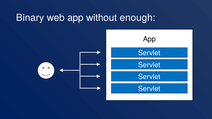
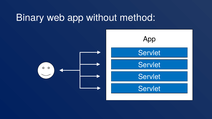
enough: enough -> method (138, 18)
